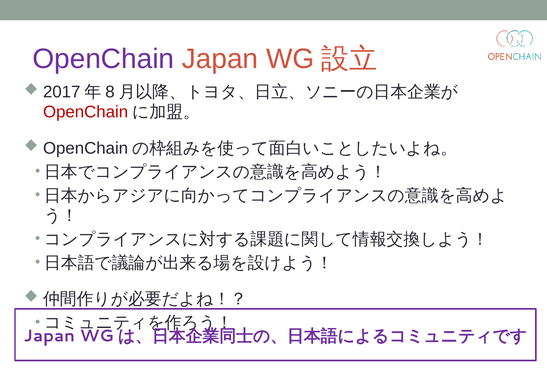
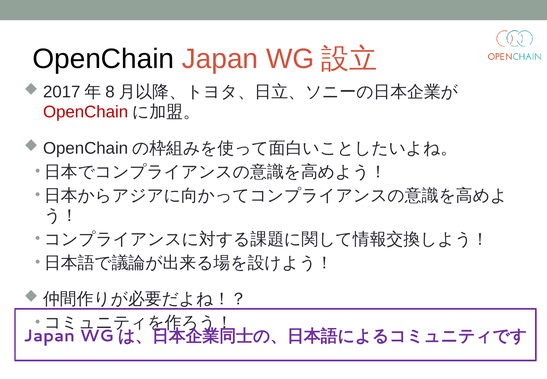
OpenChain colour: purple -> black (103, 59)
